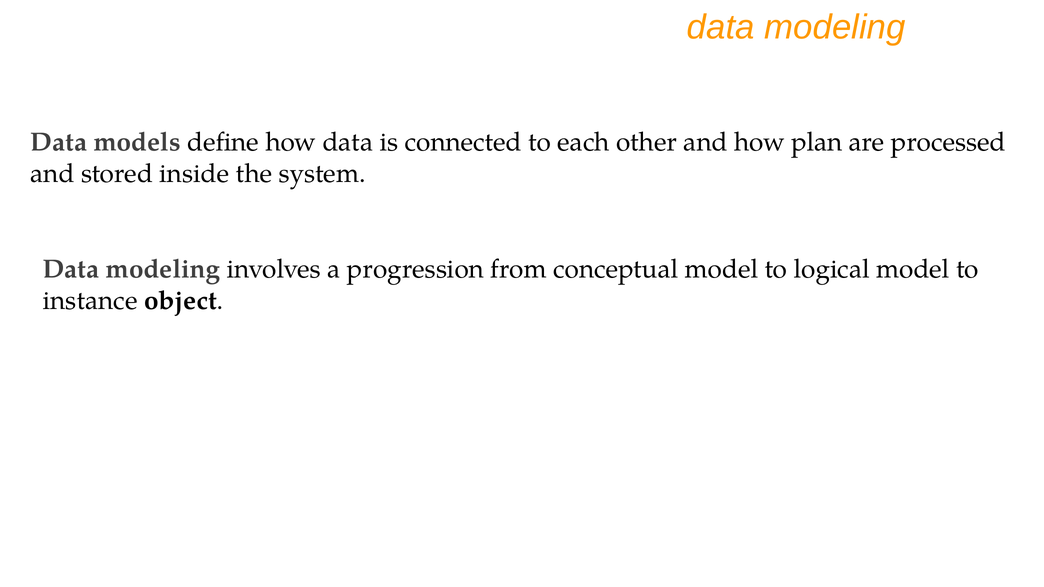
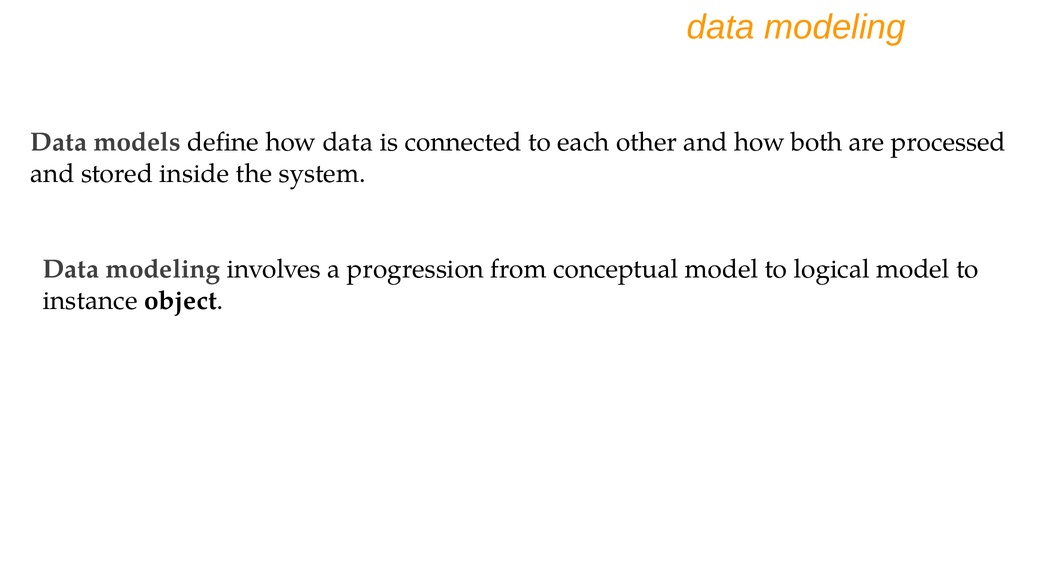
plan: plan -> both (817, 142)
